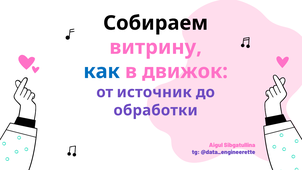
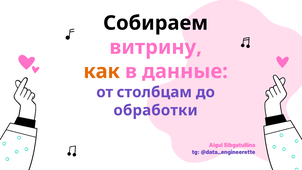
как colour: blue -> orange (102, 71)
движок: движок -> данные (185, 71)
источник: источник -> столбцам (154, 92)
